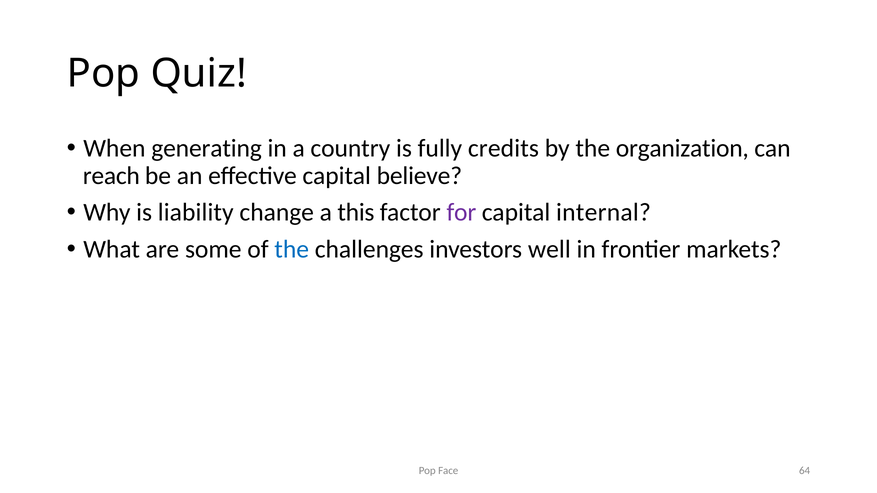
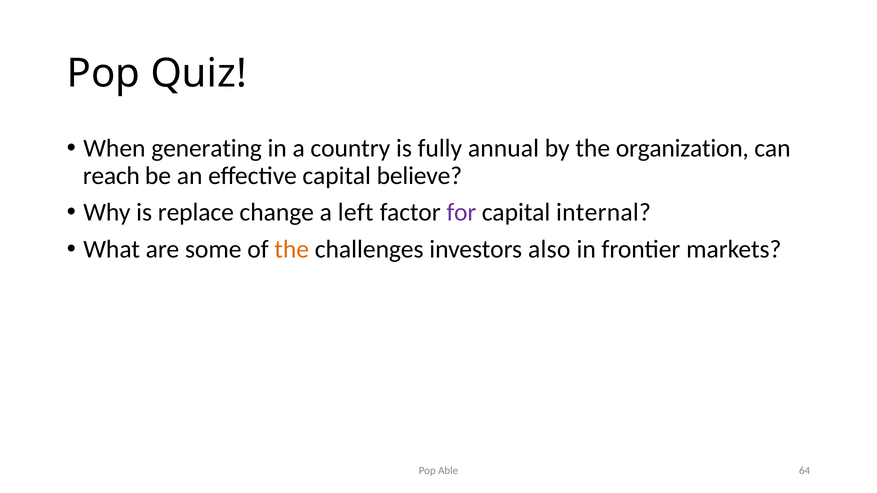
credits: credits -> annual (503, 148)
liability: liability -> replace (196, 213)
this: this -> left (356, 213)
the colour: blue -> orange (292, 249)
well: well -> also (549, 249)
Face: Face -> Able (448, 471)
